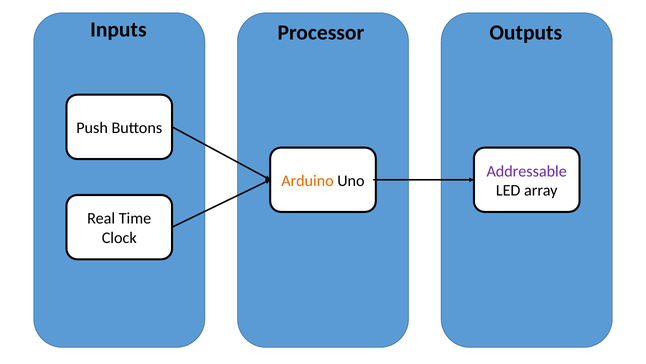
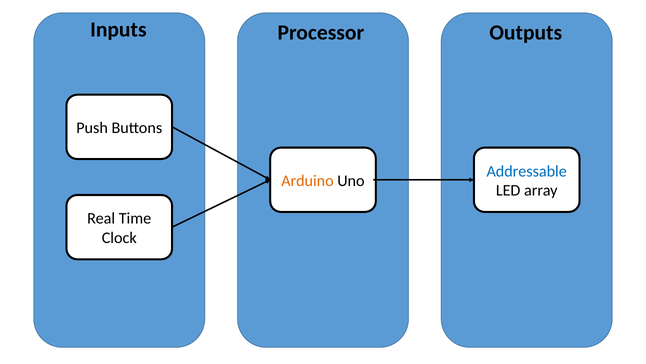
Addressable colour: purple -> blue (527, 171)
